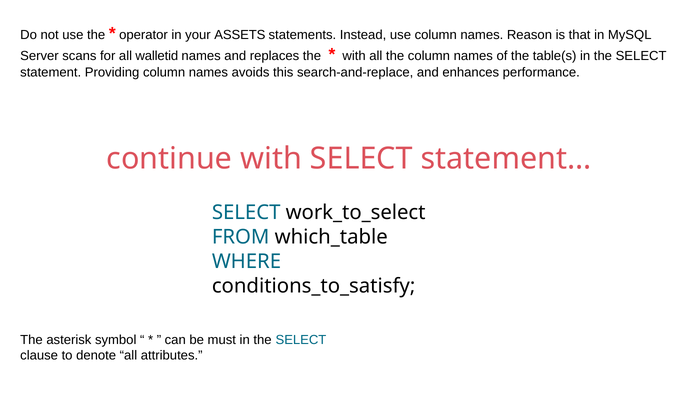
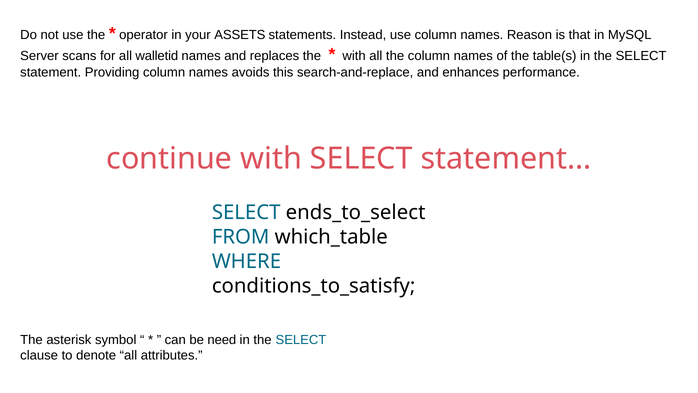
work_to_select: work_to_select -> ends_to_select (356, 213)
must: must -> need (222, 340)
